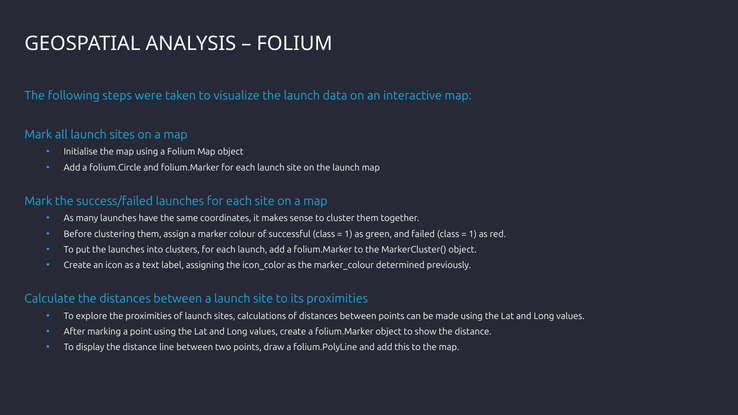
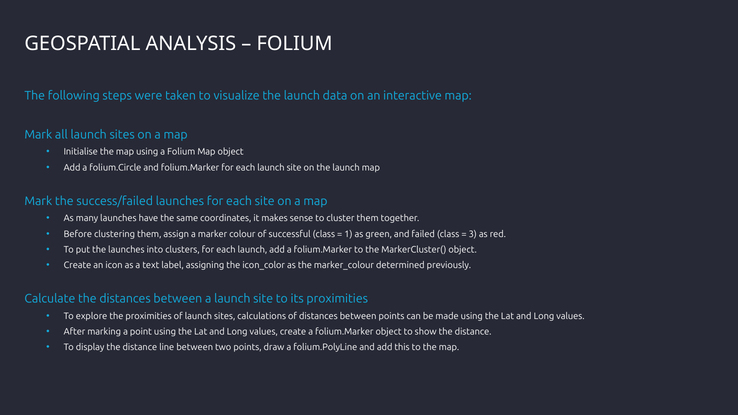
1: 1 -> 3 (473, 234)
